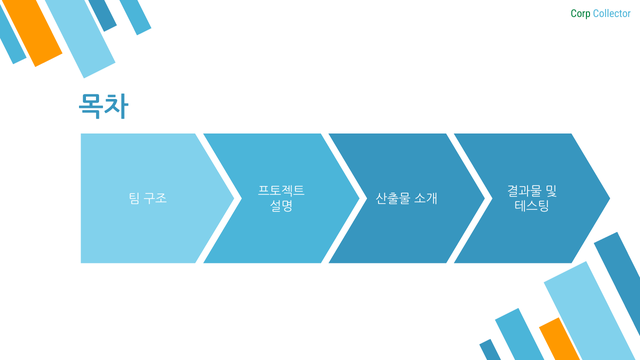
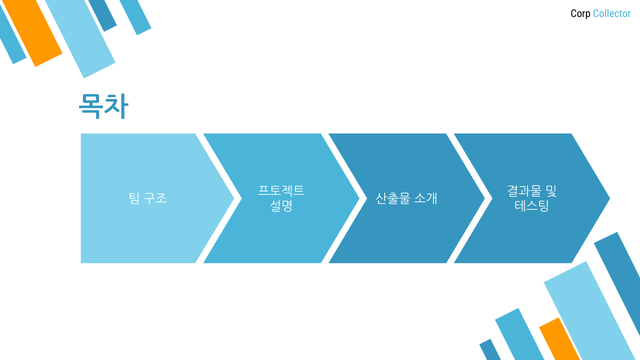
Corp colour: green -> black (581, 14)
